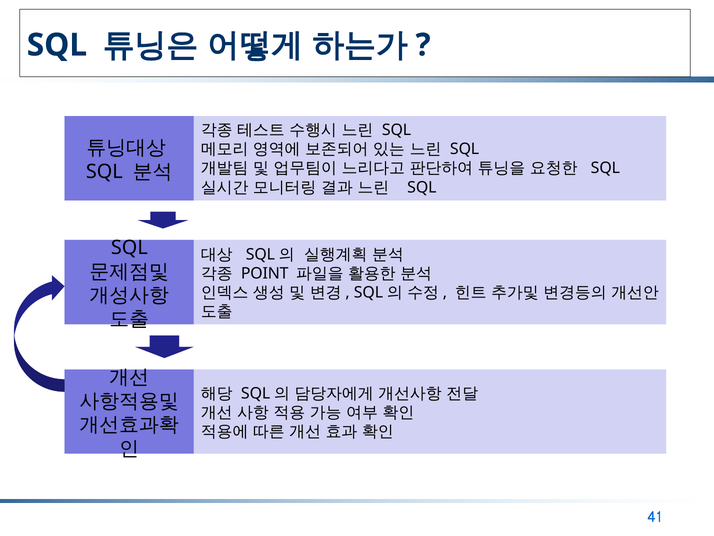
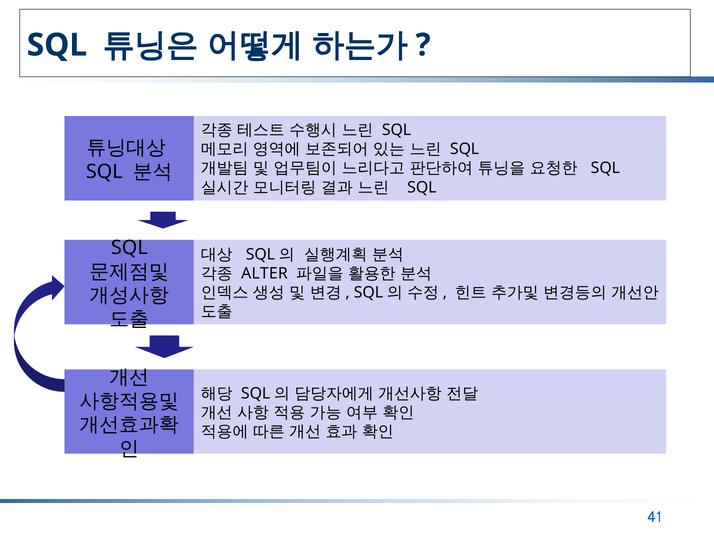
POINT: POINT -> ALTER (265, 273)
